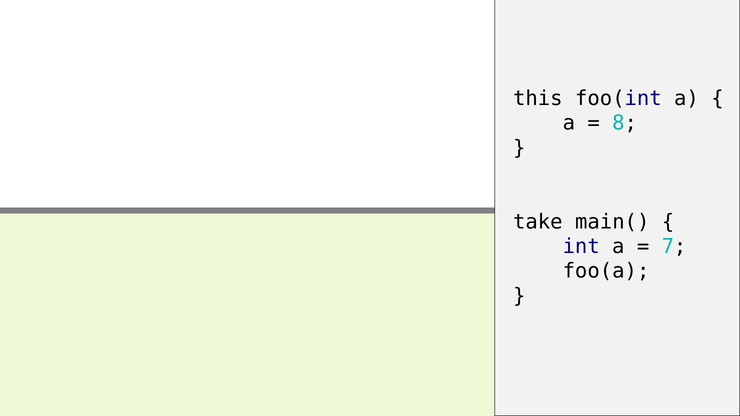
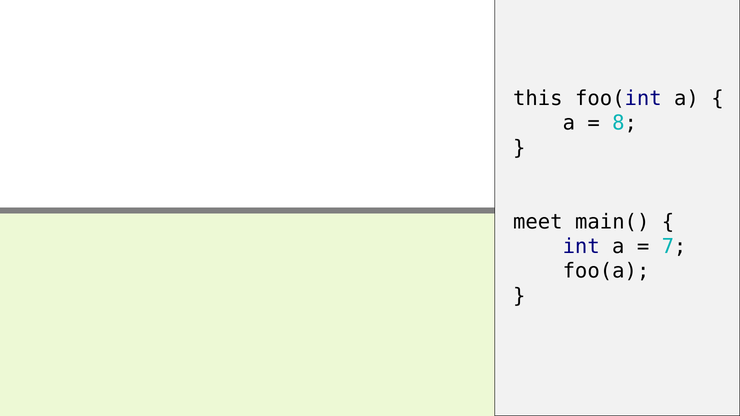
take: take -> meet (538, 222)
